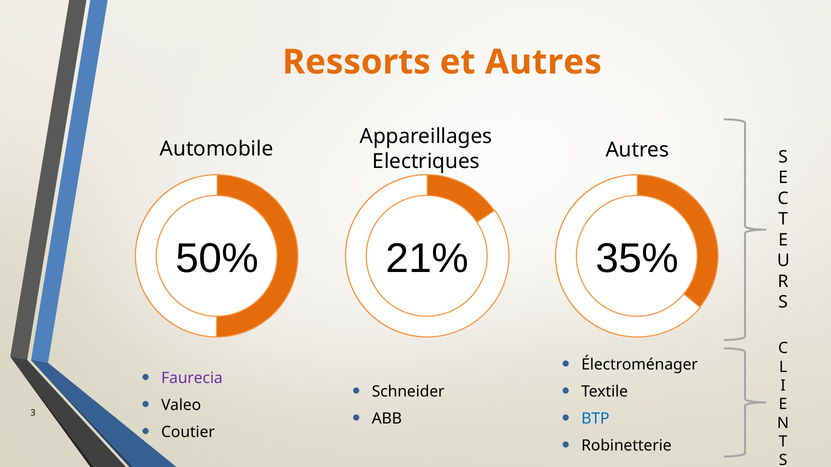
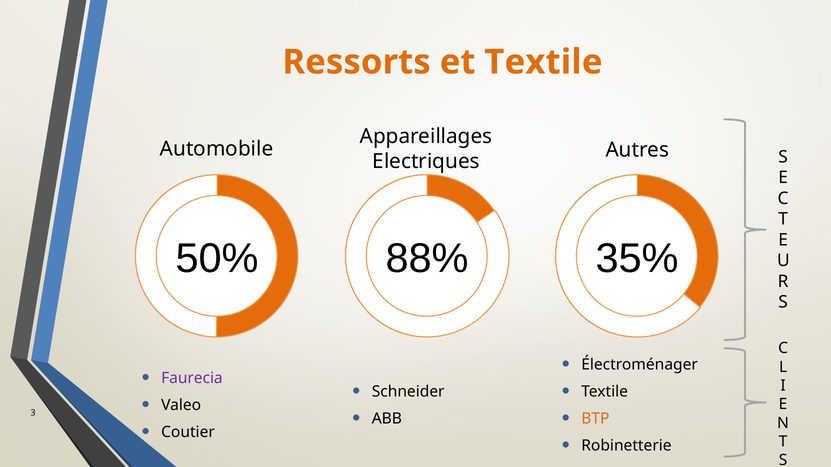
et Autres: Autres -> Textile (543, 62)
21%: 21% -> 88% (427, 259)
BTP colour: blue -> orange (595, 419)
